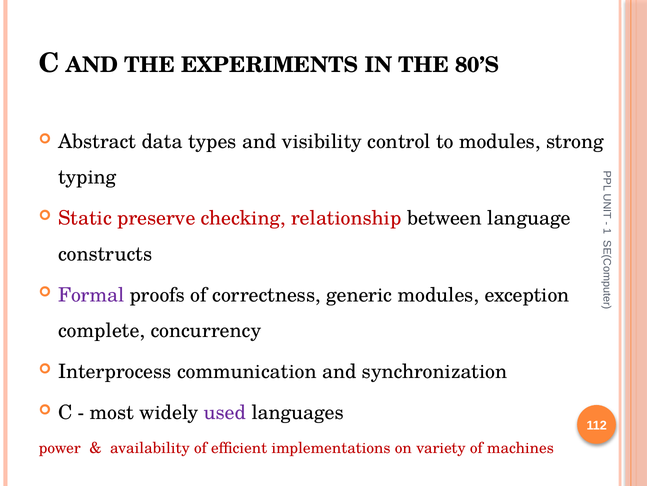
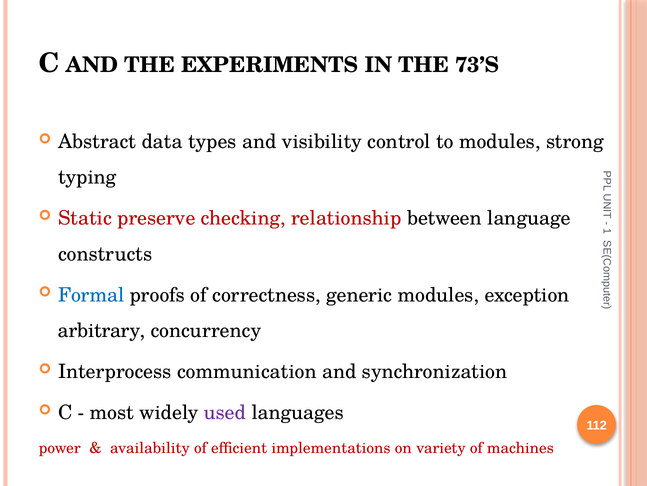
80’S: 80’S -> 73’S (477, 65)
Formal colour: purple -> blue (91, 295)
complete: complete -> arbitrary (102, 330)
